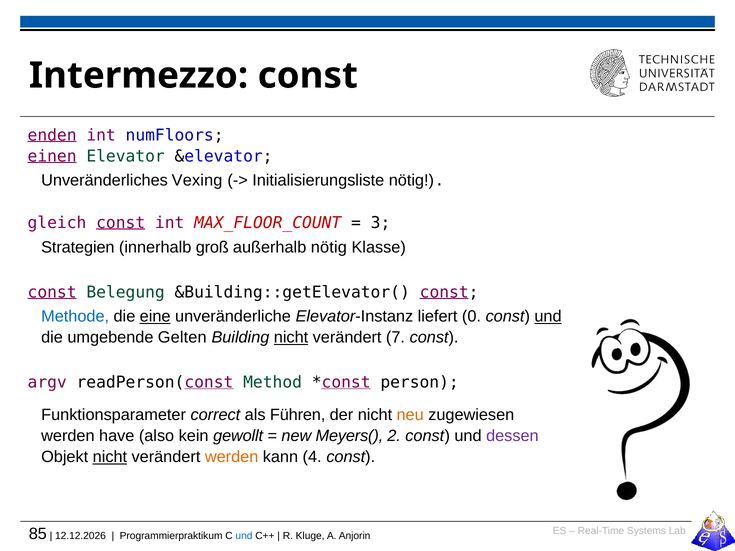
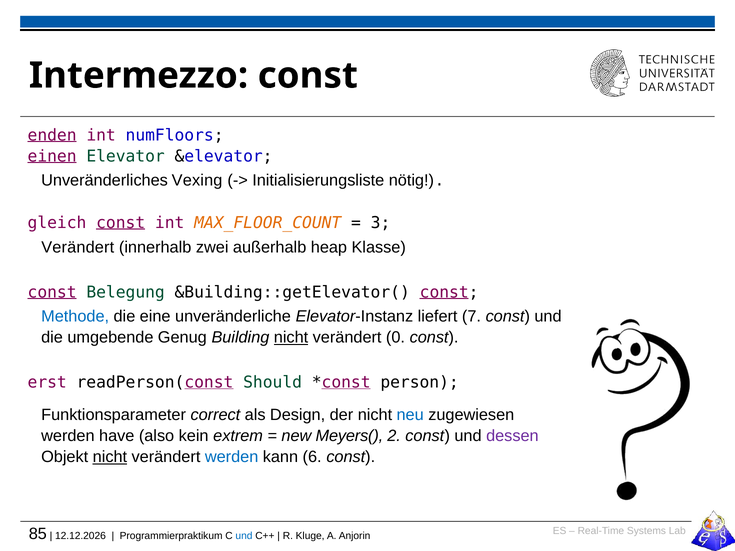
MAX_FLOOR_COUNT colour: red -> orange (268, 223)
Strategien: Strategien -> Verändert (78, 247)
groß: groß -> zwei (212, 247)
außerhalb nötig: nötig -> heap (329, 247)
eine underline: present -> none (155, 317)
0: 0 -> 7 (471, 317)
und underline: present -> none (548, 317)
Gelten: Gelten -> Genug (182, 338)
7: 7 -> 0 (395, 338)
argv: argv -> erst (47, 383)
Method: Method -> Should (273, 383)
Führen: Führen -> Design (298, 415)
neu colour: orange -> blue (410, 415)
gewollt: gewollt -> extrem (238, 436)
werden colour: orange -> blue (232, 457)
4: 4 -> 6 (312, 457)
